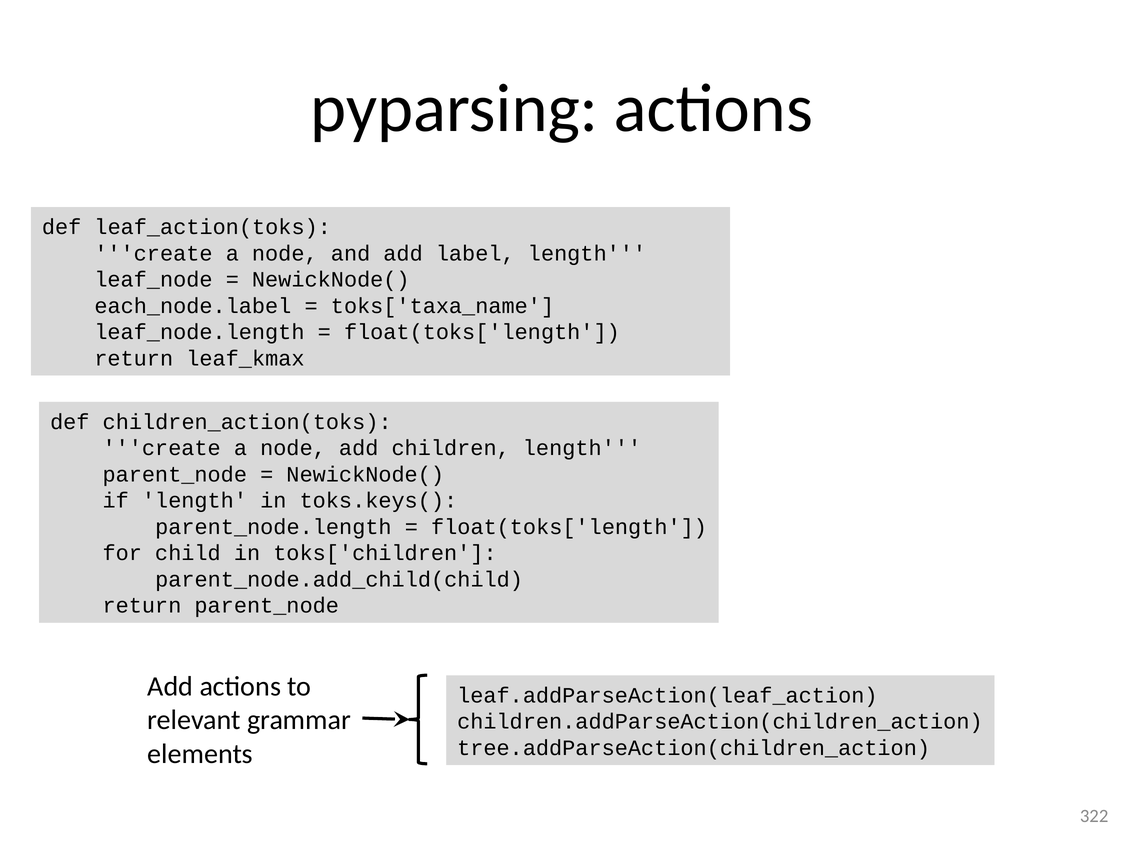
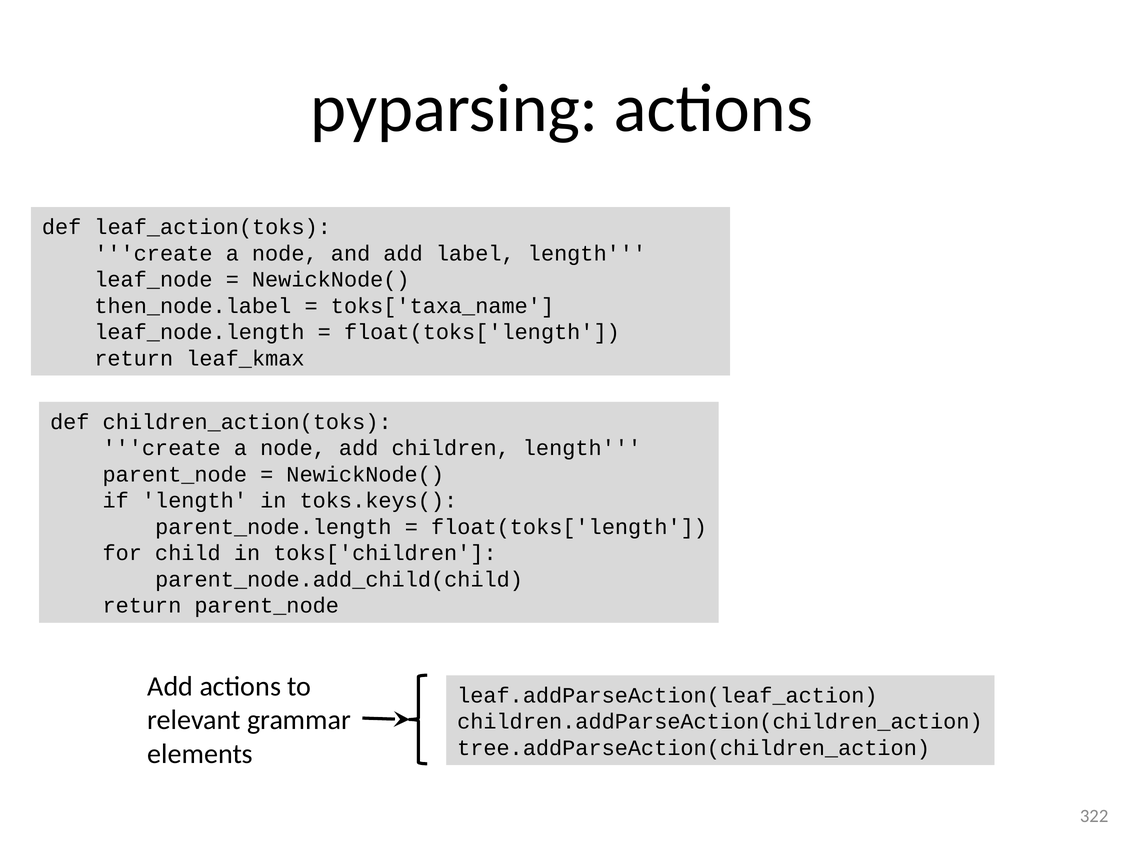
each_node.label: each_node.label -> then_node.label (193, 306)
